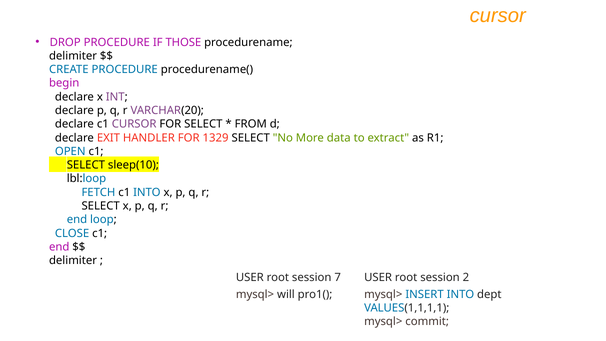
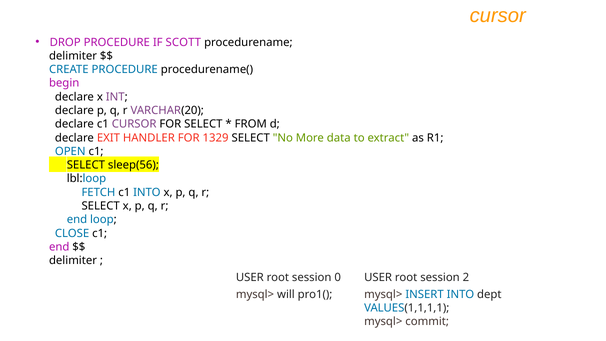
THOSE: THOSE -> SCOTT (183, 42)
sleep(10: sleep(10 -> sleep(56 (133, 165)
7: 7 -> 0 (338, 278)
